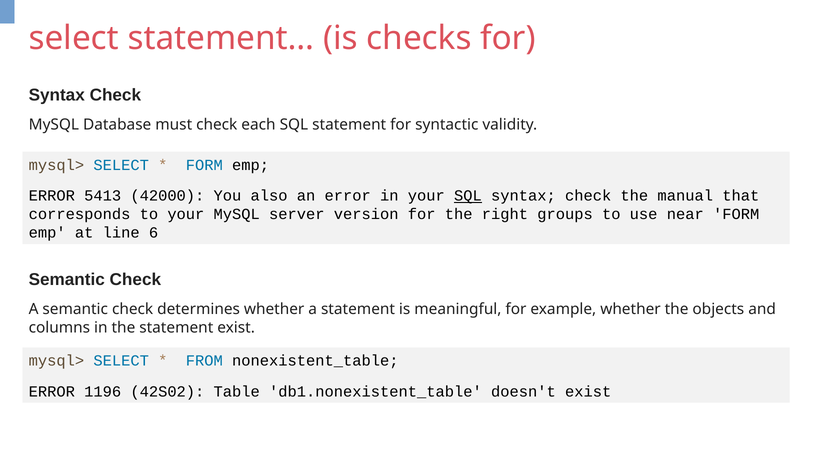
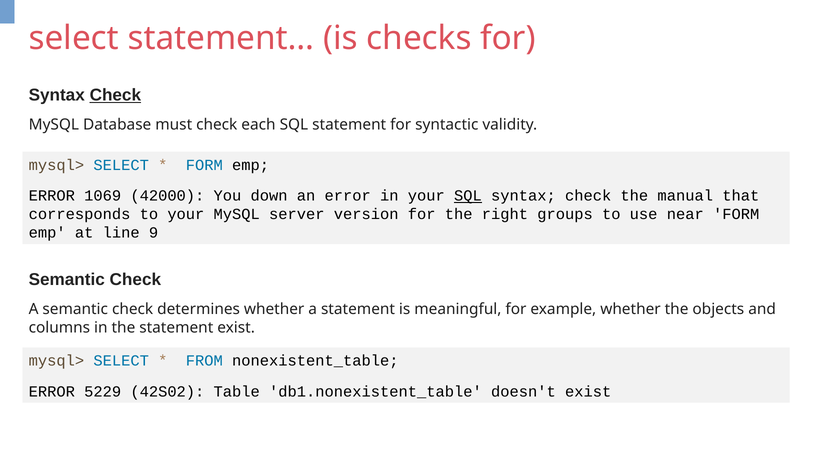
Check underline: none -> present (115, 95)
5413: 5413 -> 1069 (103, 196)
also: also -> down (269, 196)
6: 6 -> 9 (154, 233)
1196: 1196 -> 5229 (103, 392)
